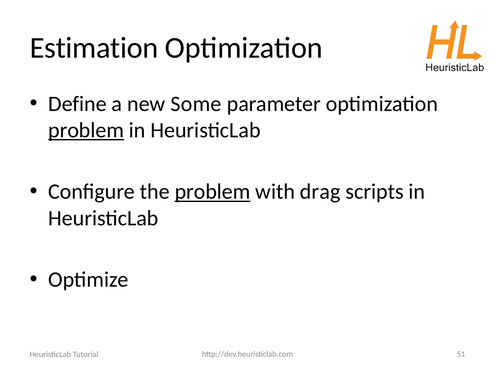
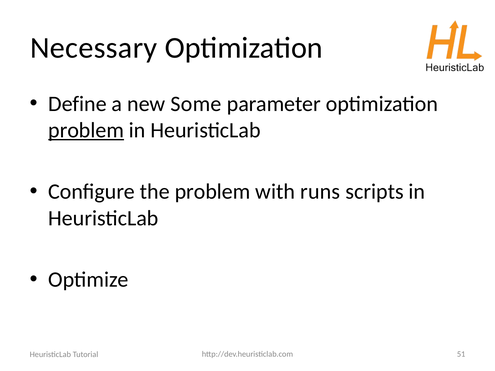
Estimation: Estimation -> Necessary (94, 48)
problem underline: present -> none (213, 192)
drag: drag -> runs (320, 192)
